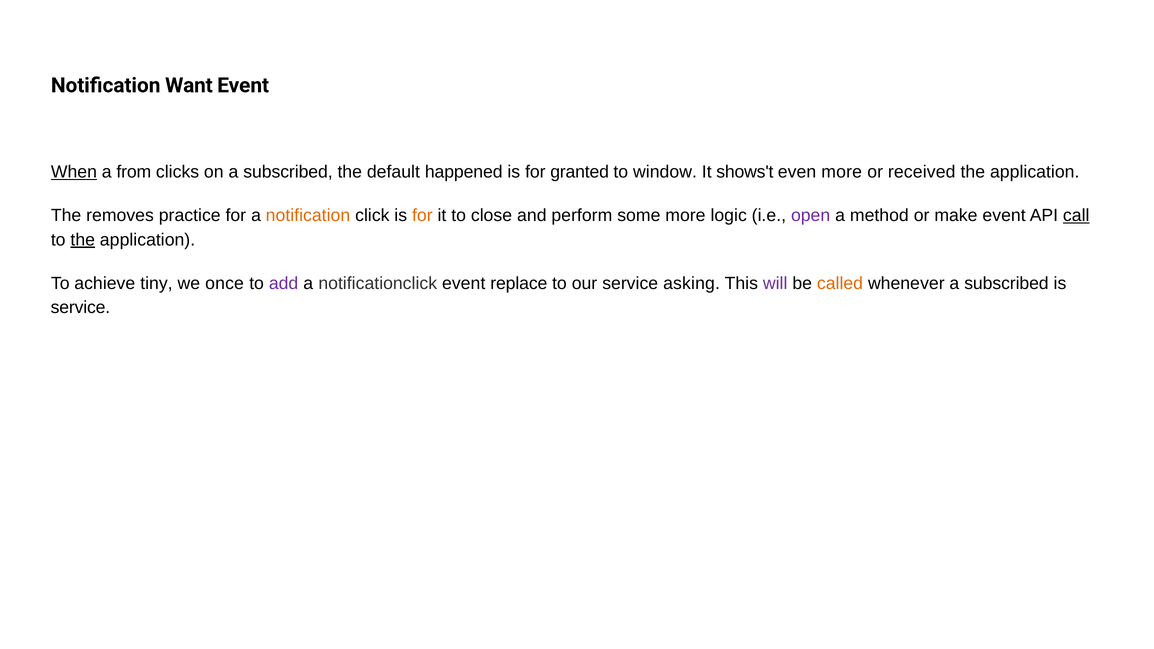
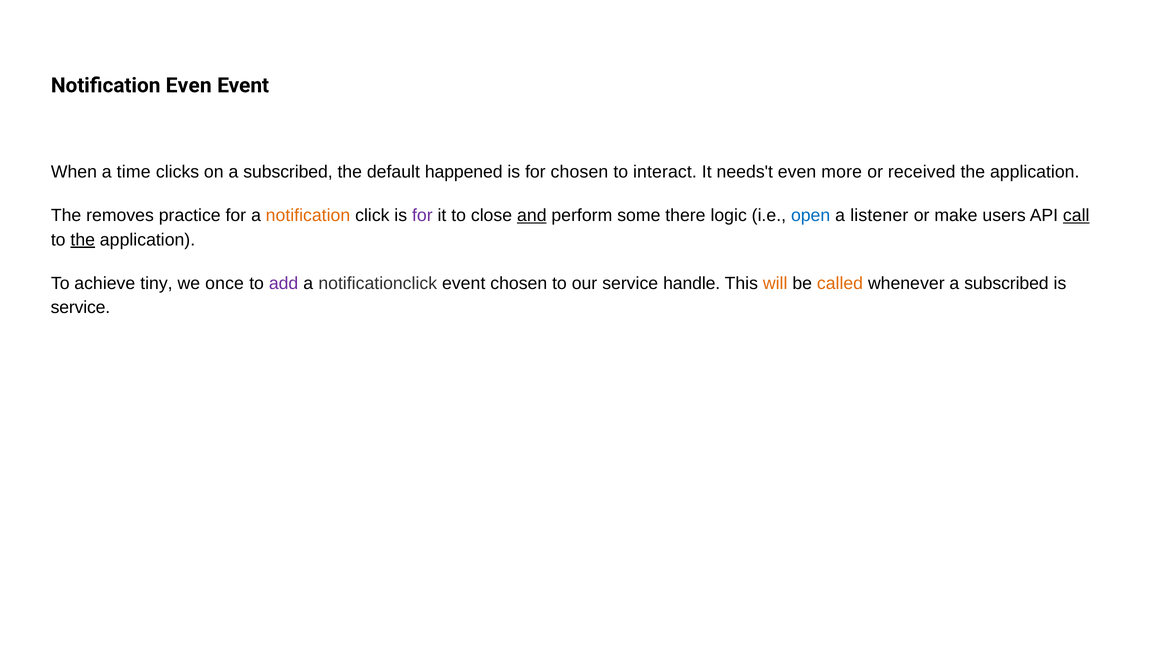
Notification Want: Want -> Even (189, 85)
When underline: present -> none (74, 172)
from: from -> time (134, 172)
for granted: granted -> chosen (579, 172)
window: window -> interact (665, 172)
shows't: shows't -> needs't (745, 172)
for colour: orange -> purple (422, 215)
and underline: none -> present (532, 215)
some more: more -> there (685, 215)
open colour: purple -> blue (811, 215)
method: method -> listener (879, 215)
make event: event -> users (1004, 215)
event replace: replace -> chosen (519, 283)
asking: asking -> handle (692, 283)
will colour: purple -> orange (775, 283)
